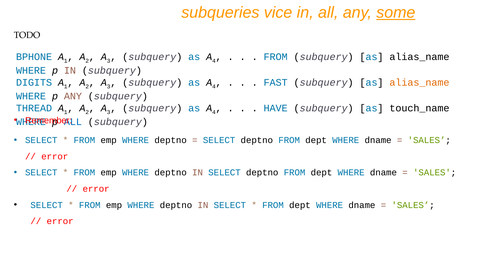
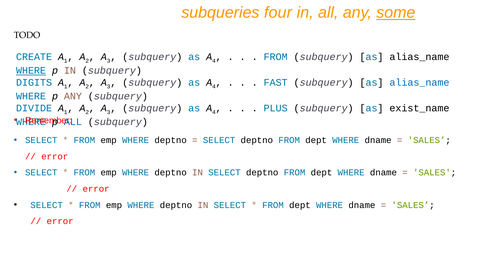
vice: vice -> four (278, 12)
BPHONE: BPHONE -> CREATE (34, 57)
WHERE underline: none -> present (31, 70)
alias_name colour: orange -> blue (419, 82)
THREAD: THREAD -> DIVIDE (34, 108)
HAVE: HAVE -> PLUS (276, 108)
touch_name: touch_name -> exist_name (419, 108)
